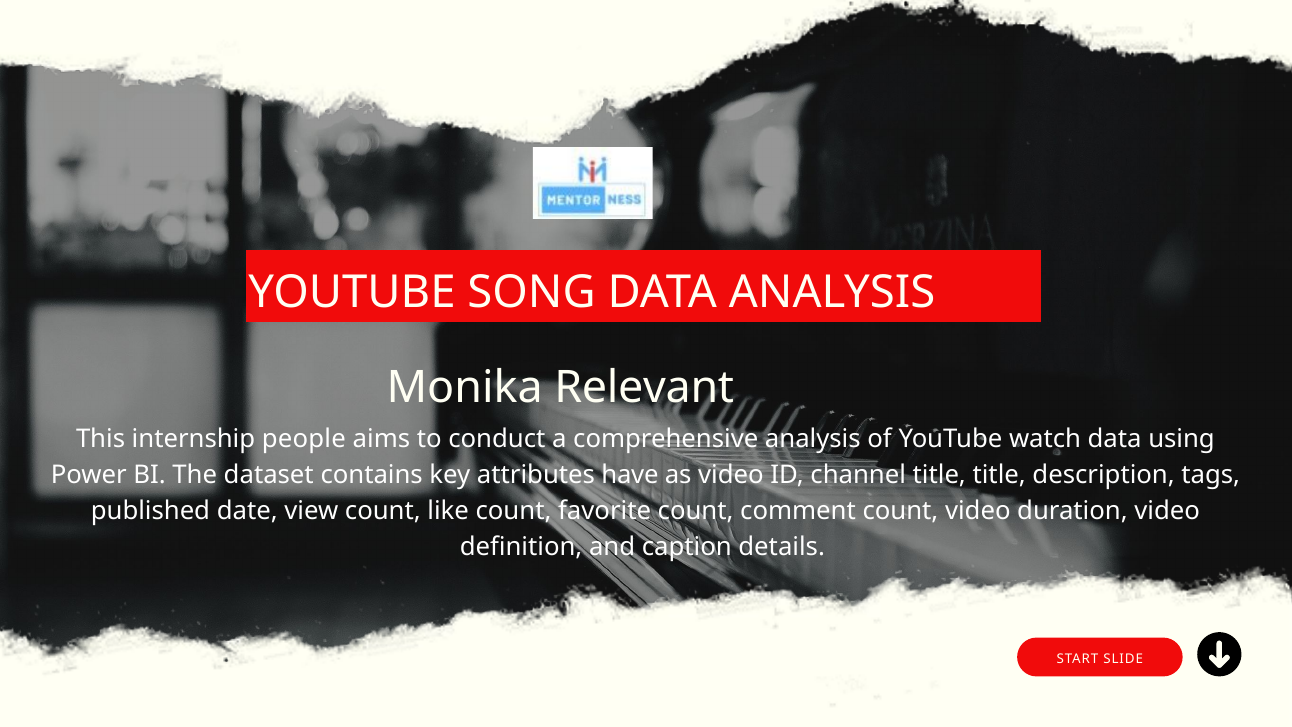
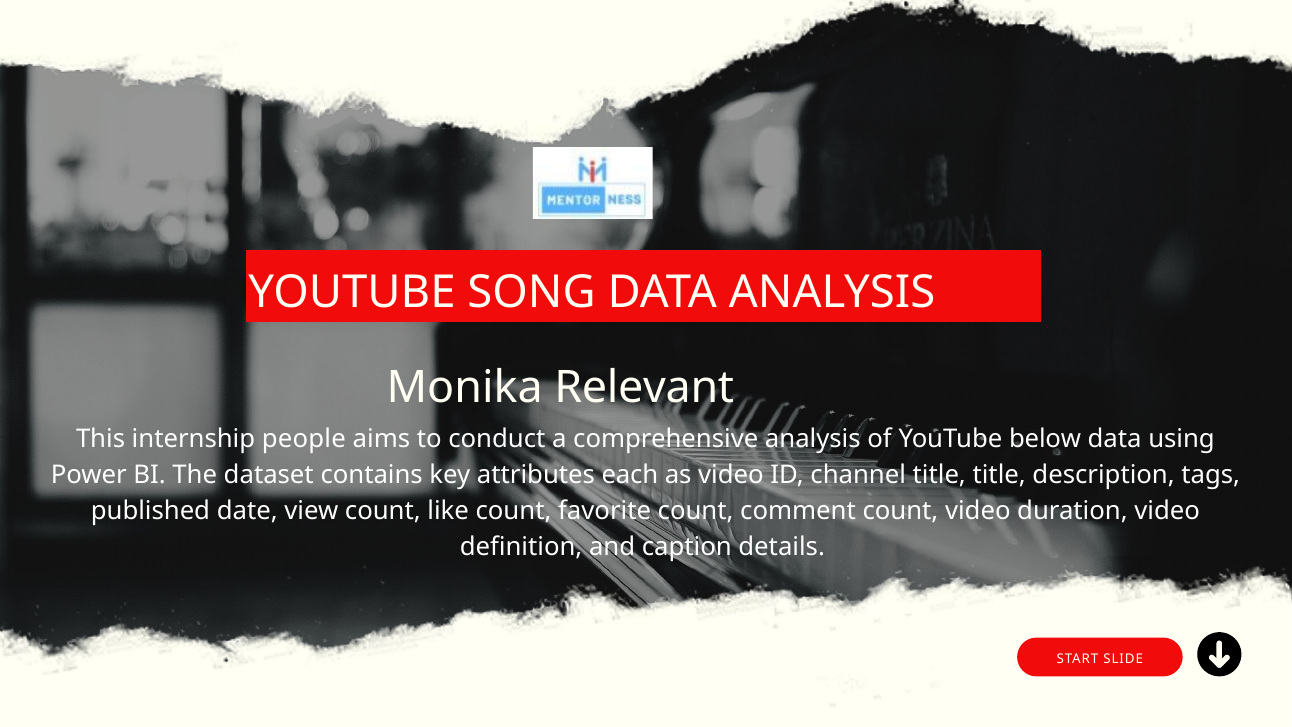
watch: watch -> below (1045, 439)
have: have -> each (630, 475)
